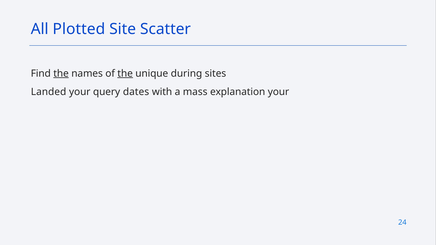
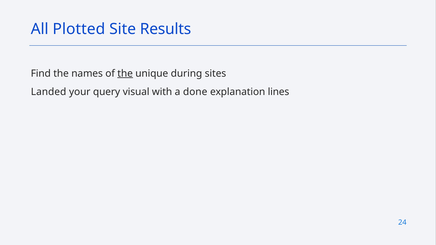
Scatter: Scatter -> Results (166, 29)
the underline: present -> none (61, 74)
dates: dates -> visual (136, 92)
mass: mass -> done (195, 92)
explanation your: your -> lines (279, 92)
